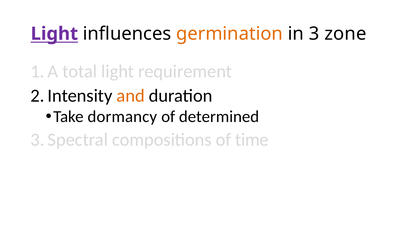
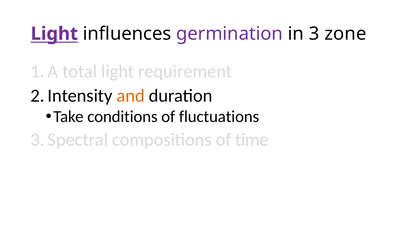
germination colour: orange -> purple (229, 34)
dormancy: dormancy -> conditions (122, 117)
determined: determined -> fluctuations (219, 117)
